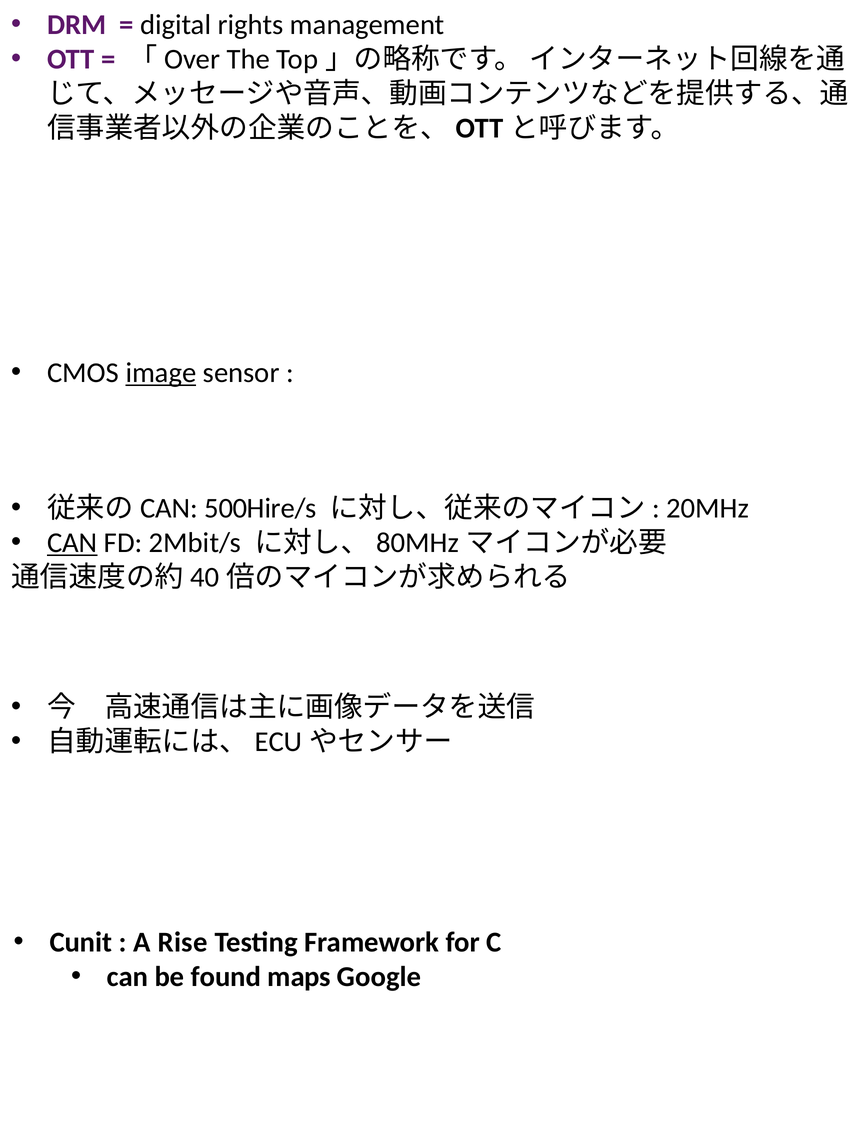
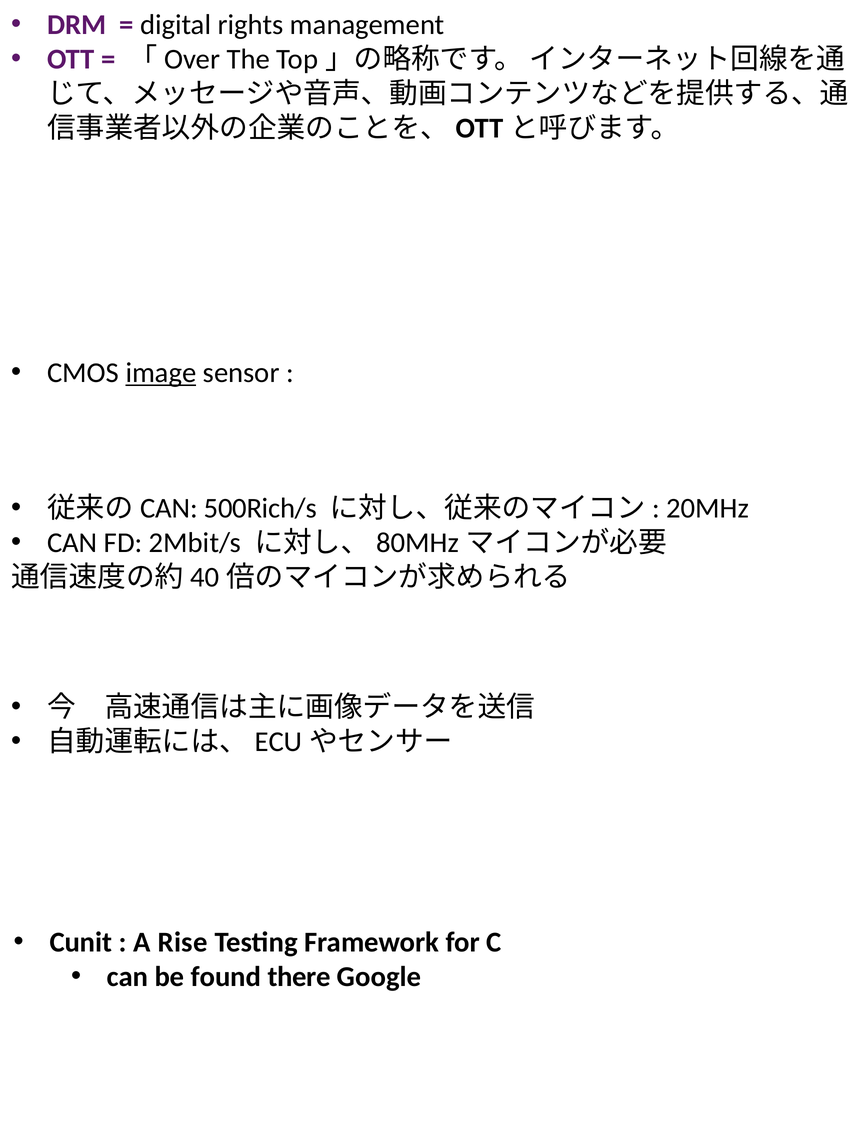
500Hire/s: 500Hire/s -> 500Rich/s (260, 508)
CAN underline: present -> none (72, 543)
maps: maps -> there (299, 977)
